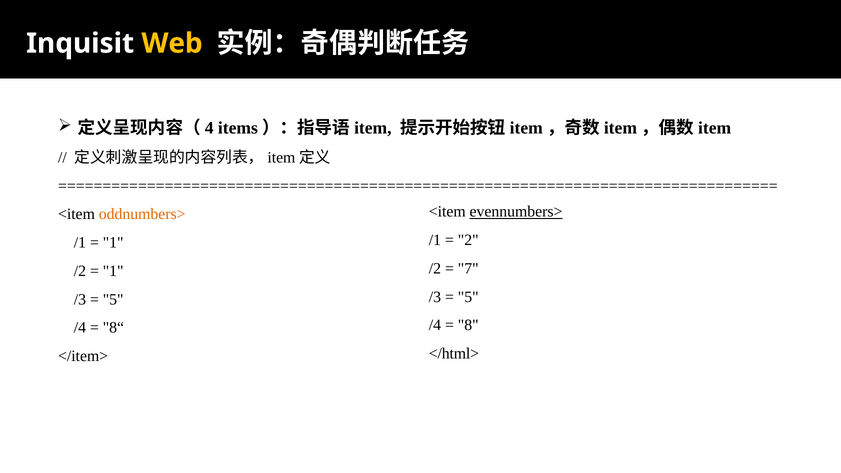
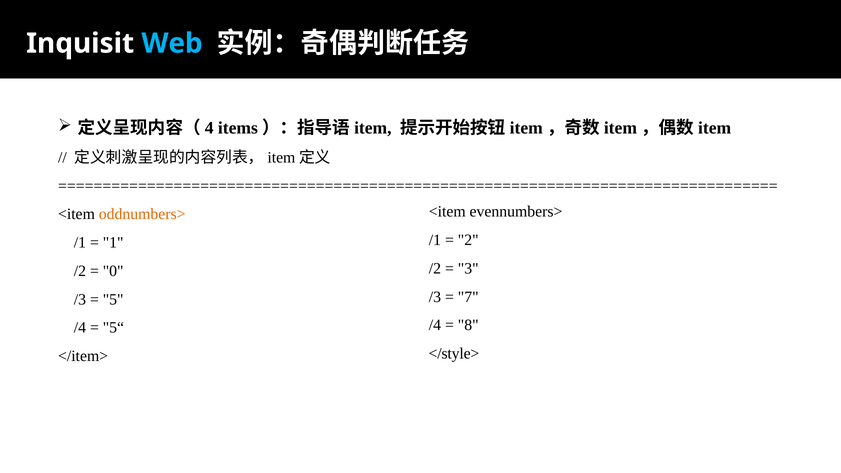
Web colour: yellow -> light blue (172, 43)
evennumbers> underline: present -> none (516, 212)
7: 7 -> 3 (468, 269)
1: 1 -> 0 (113, 271)
5: 5 -> 7 (468, 297)
8“: 8“ -> 5“ (113, 328)
</html>: </html> -> </style> (454, 354)
